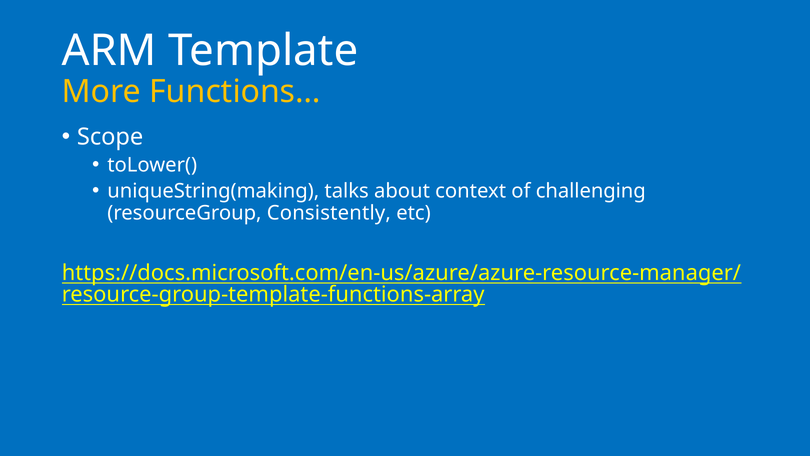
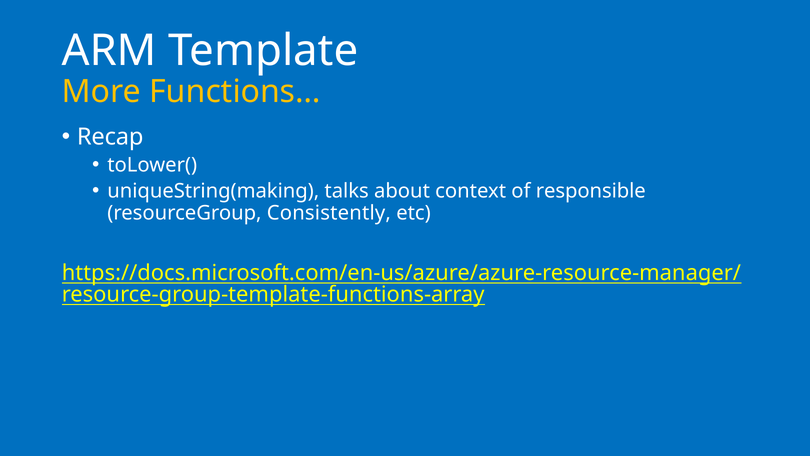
Scope: Scope -> Recap (110, 137)
challenging: challenging -> responsible (591, 191)
